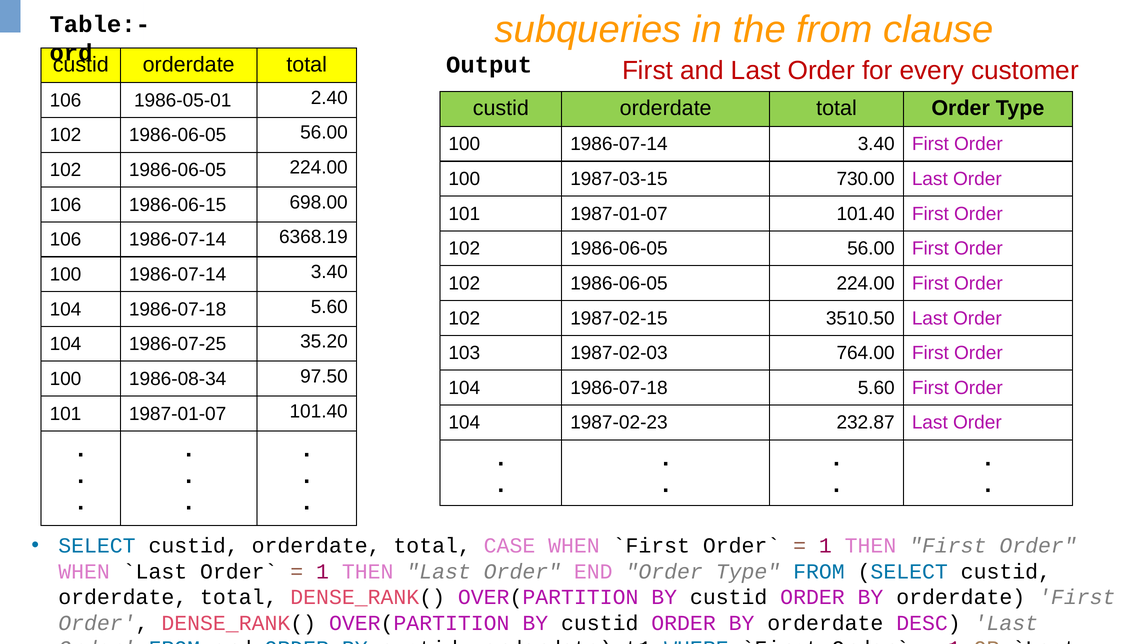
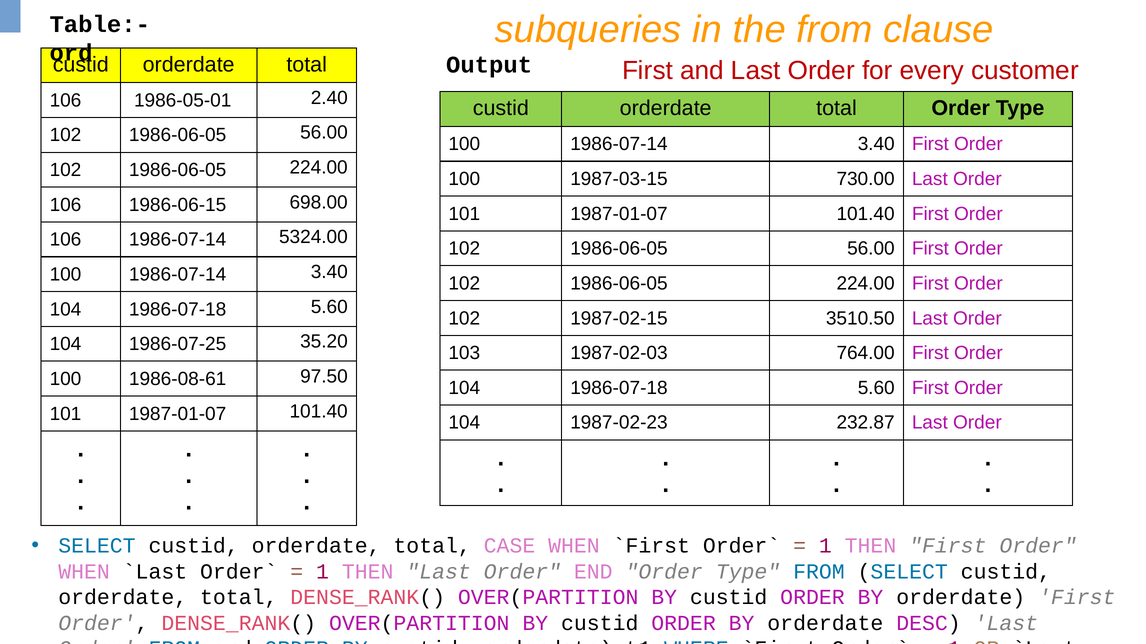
6368.19: 6368.19 -> 5324.00 (313, 237)
1986-08-34: 1986-08-34 -> 1986-08-61 (178, 379)
